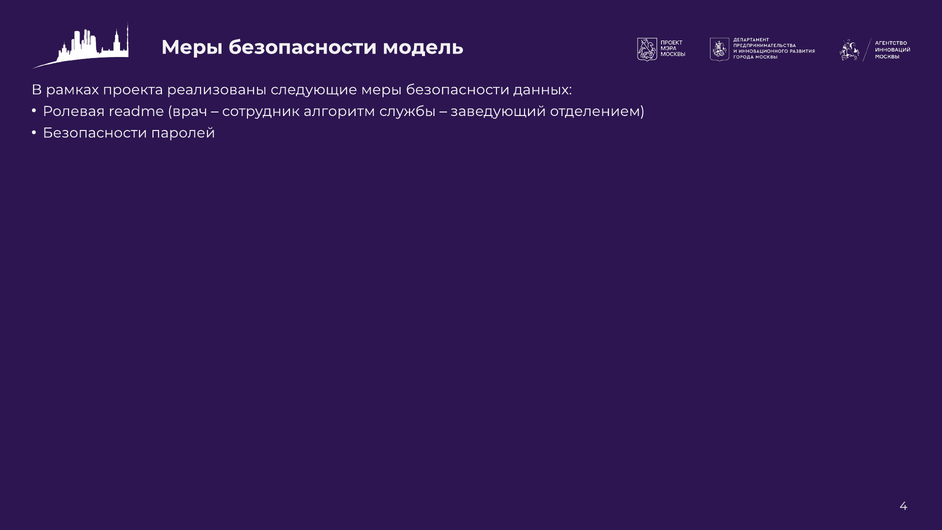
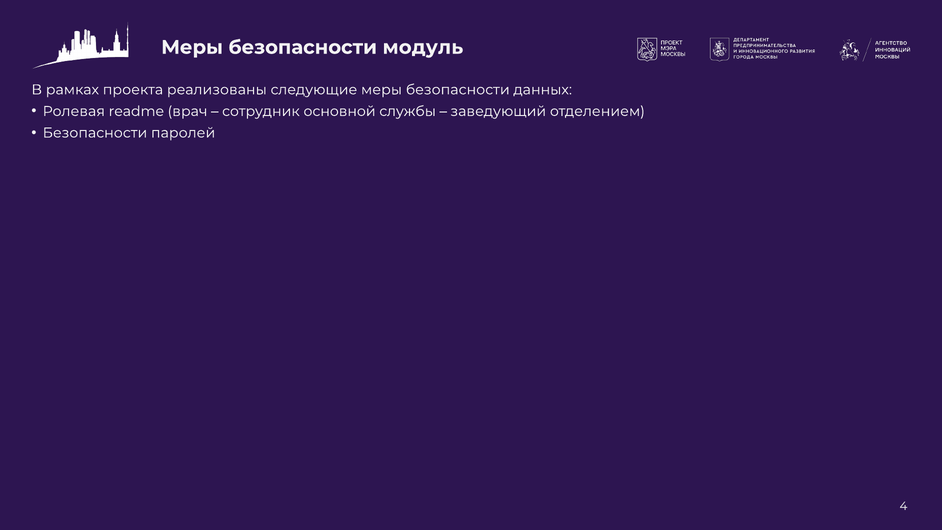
модель: модель -> модуль (423, 47)
алгоритм: алгоритм -> основной (340, 111)
